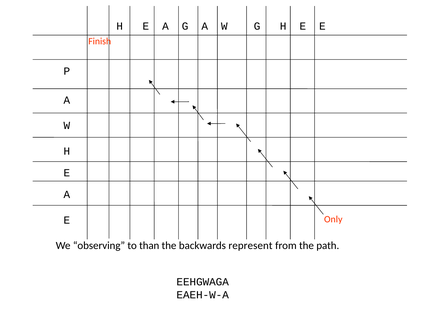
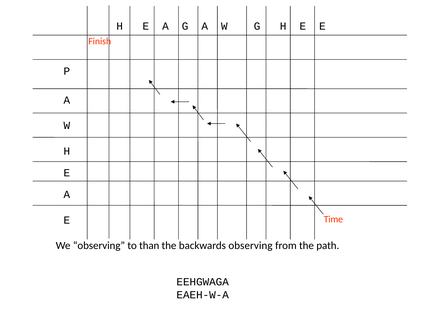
Only: Only -> Time (333, 219)
backwards represent: represent -> observing (251, 246)
